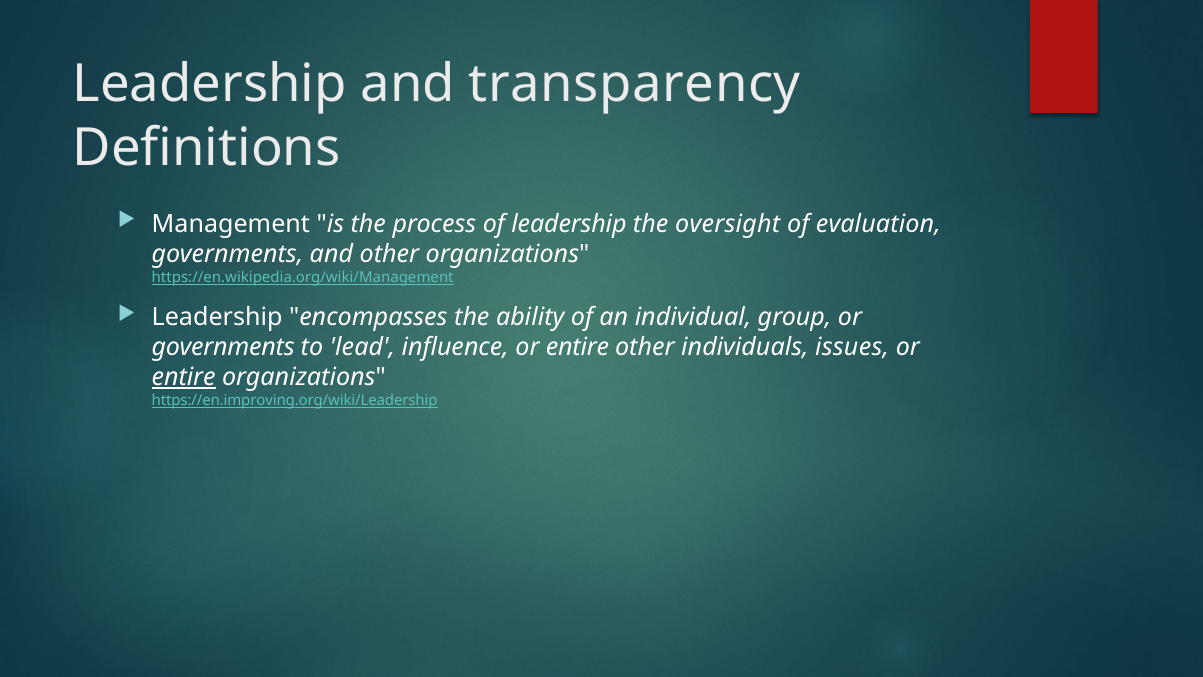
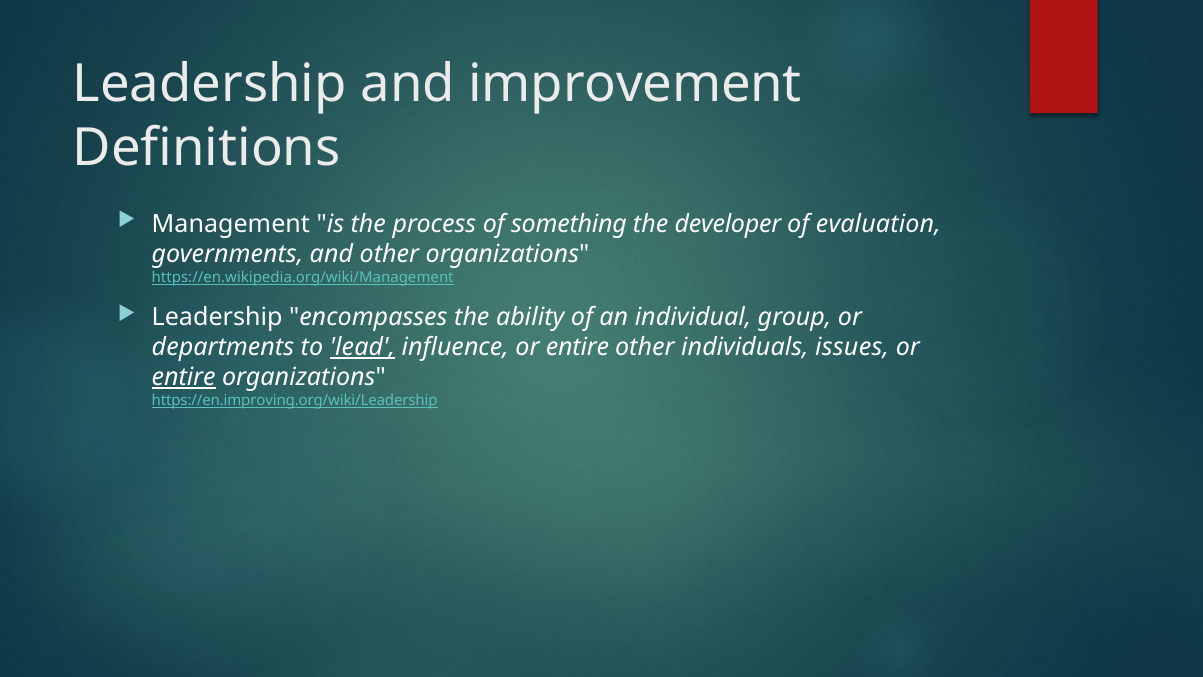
transparency: transparency -> improvement (635, 84)
of leadership: leadership -> something (569, 224)
oversight: oversight -> developer (728, 224)
governments: governments -> departments (223, 347)
lead underline: none -> present (362, 347)
